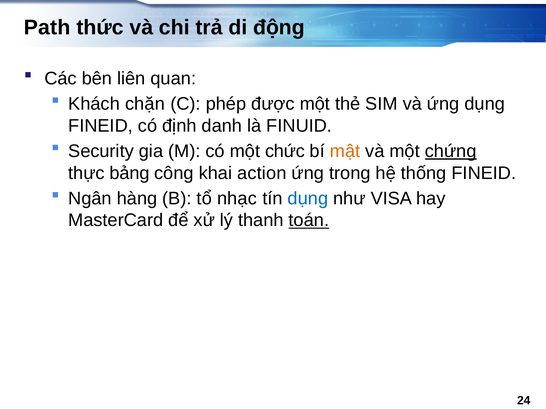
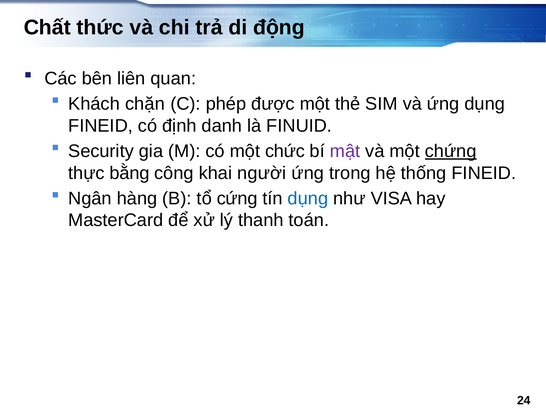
Path: Path -> Chất (47, 27)
mật colour: orange -> purple (345, 151)
bảng: bảng -> bằng (130, 173)
action: action -> người (262, 173)
nhạc: nhạc -> cứng (237, 199)
toán underline: present -> none (309, 221)
